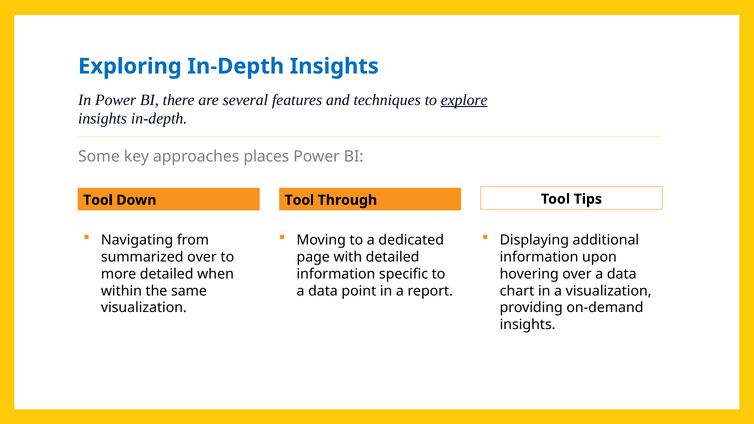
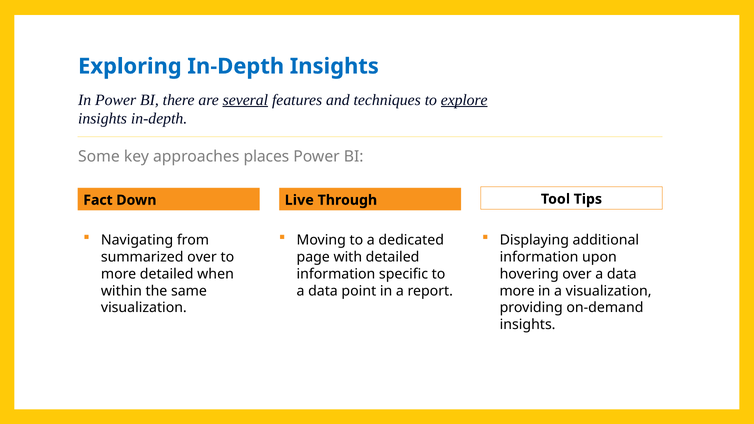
several underline: none -> present (245, 100)
Tool: Tool -> Fact (98, 200)
Down Tool: Tool -> Live (299, 200)
chart: chart -> more (517, 291)
